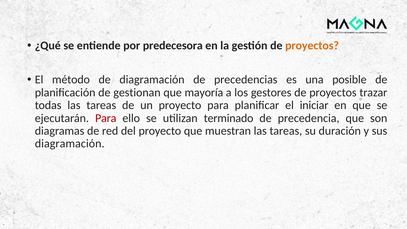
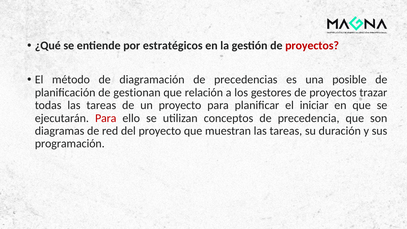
predecesora: predecesora -> estratégicos (173, 46)
proyectos colour: orange -> red (312, 46)
mayoría: mayoría -> relación (204, 92)
terminado: terminado -> conceptos (229, 118)
diagramación: diagramación -> programación (70, 144)
